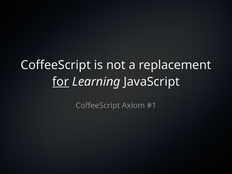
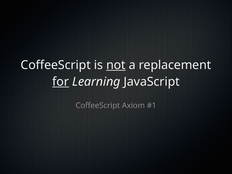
not underline: none -> present (116, 65)
